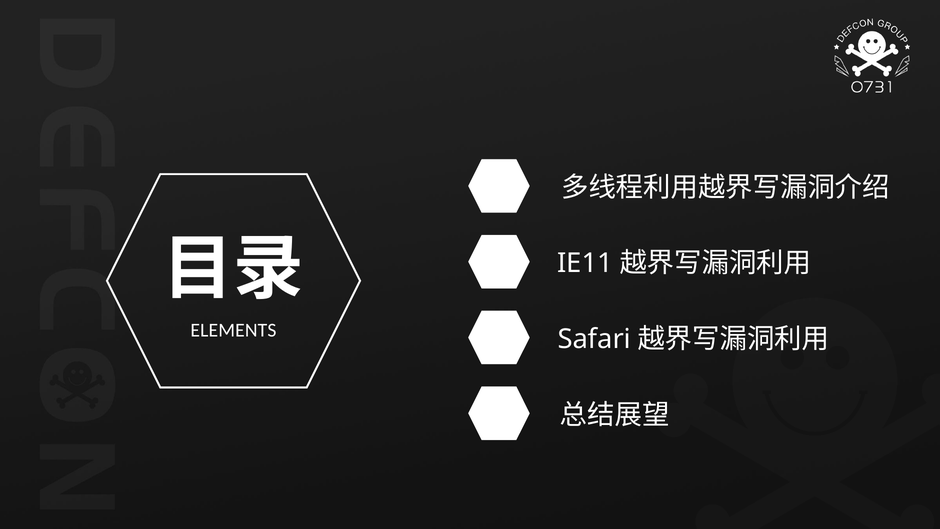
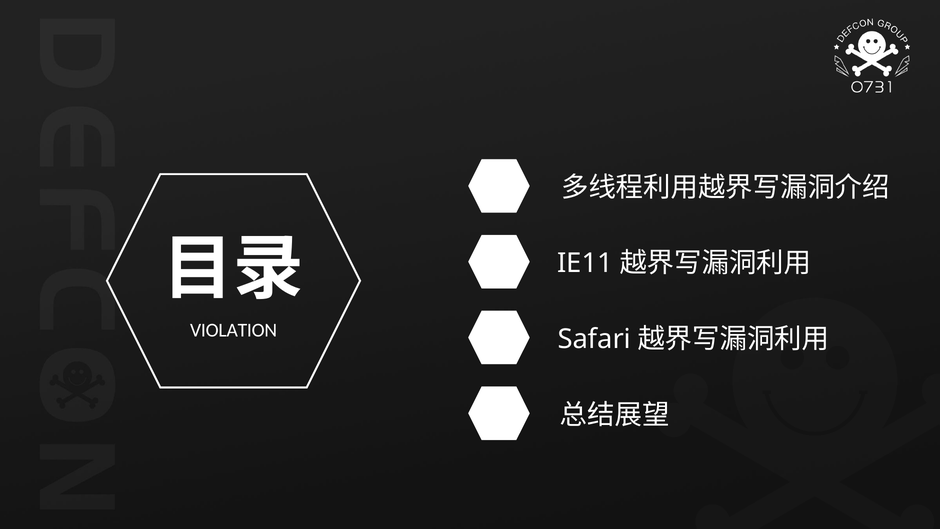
ELEMENTS: ELEMENTS -> VIOLATION (234, 330)
